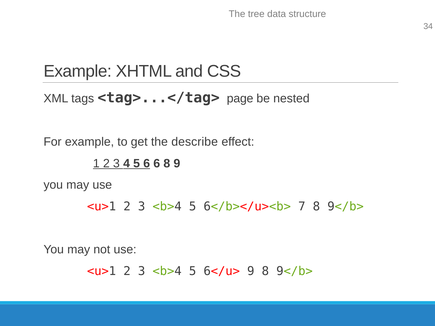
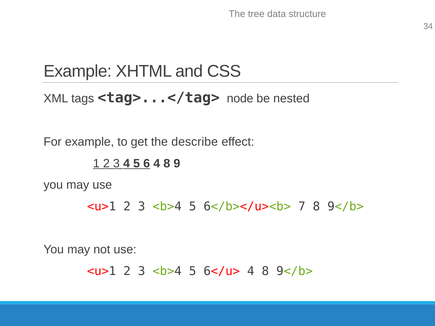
page: page -> node (240, 99)
6 6: 6 -> 4 (157, 164)
6</u> 9: 9 -> 4 (251, 271)
